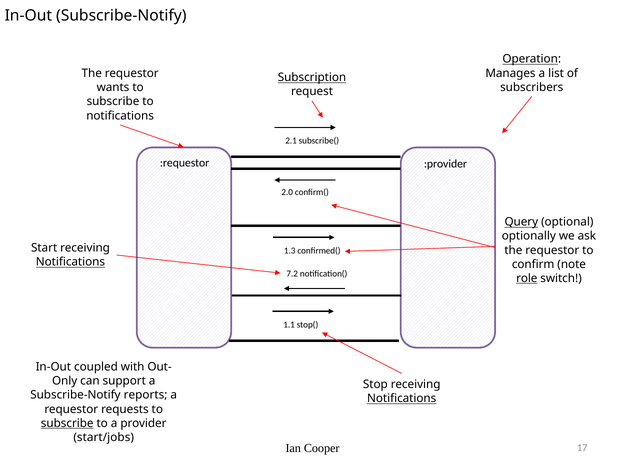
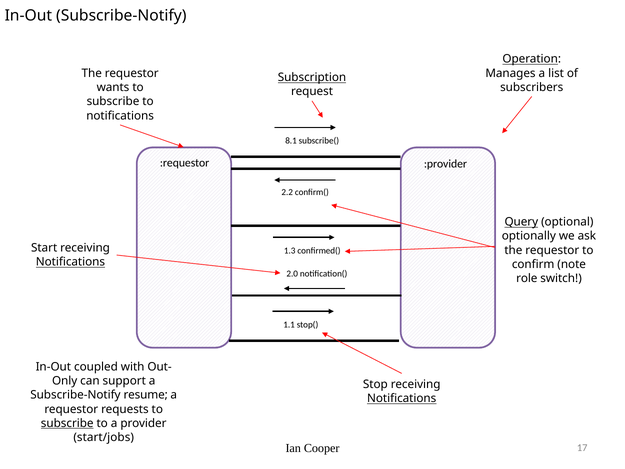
2.1: 2.1 -> 8.1 (291, 141)
2.0: 2.0 -> 2.2 (287, 192)
7.2: 7.2 -> 2.0 (292, 274)
role underline: present -> none (527, 278)
reports: reports -> resume (146, 395)
